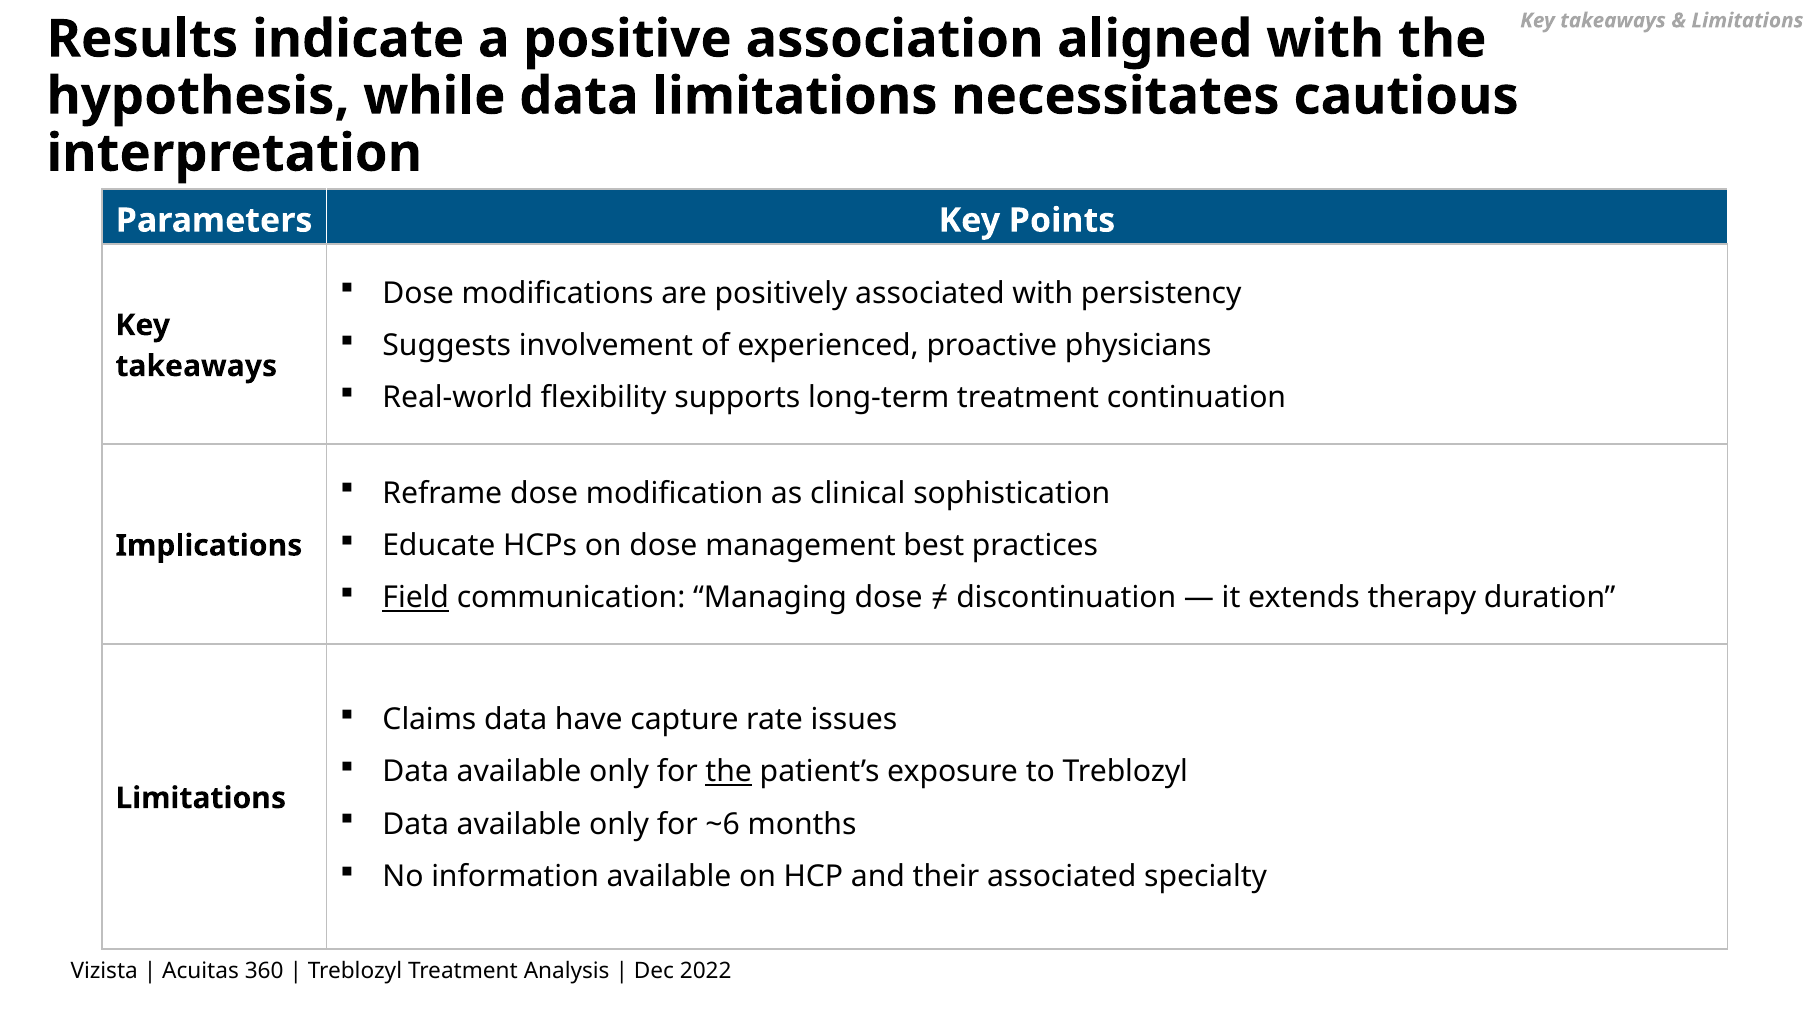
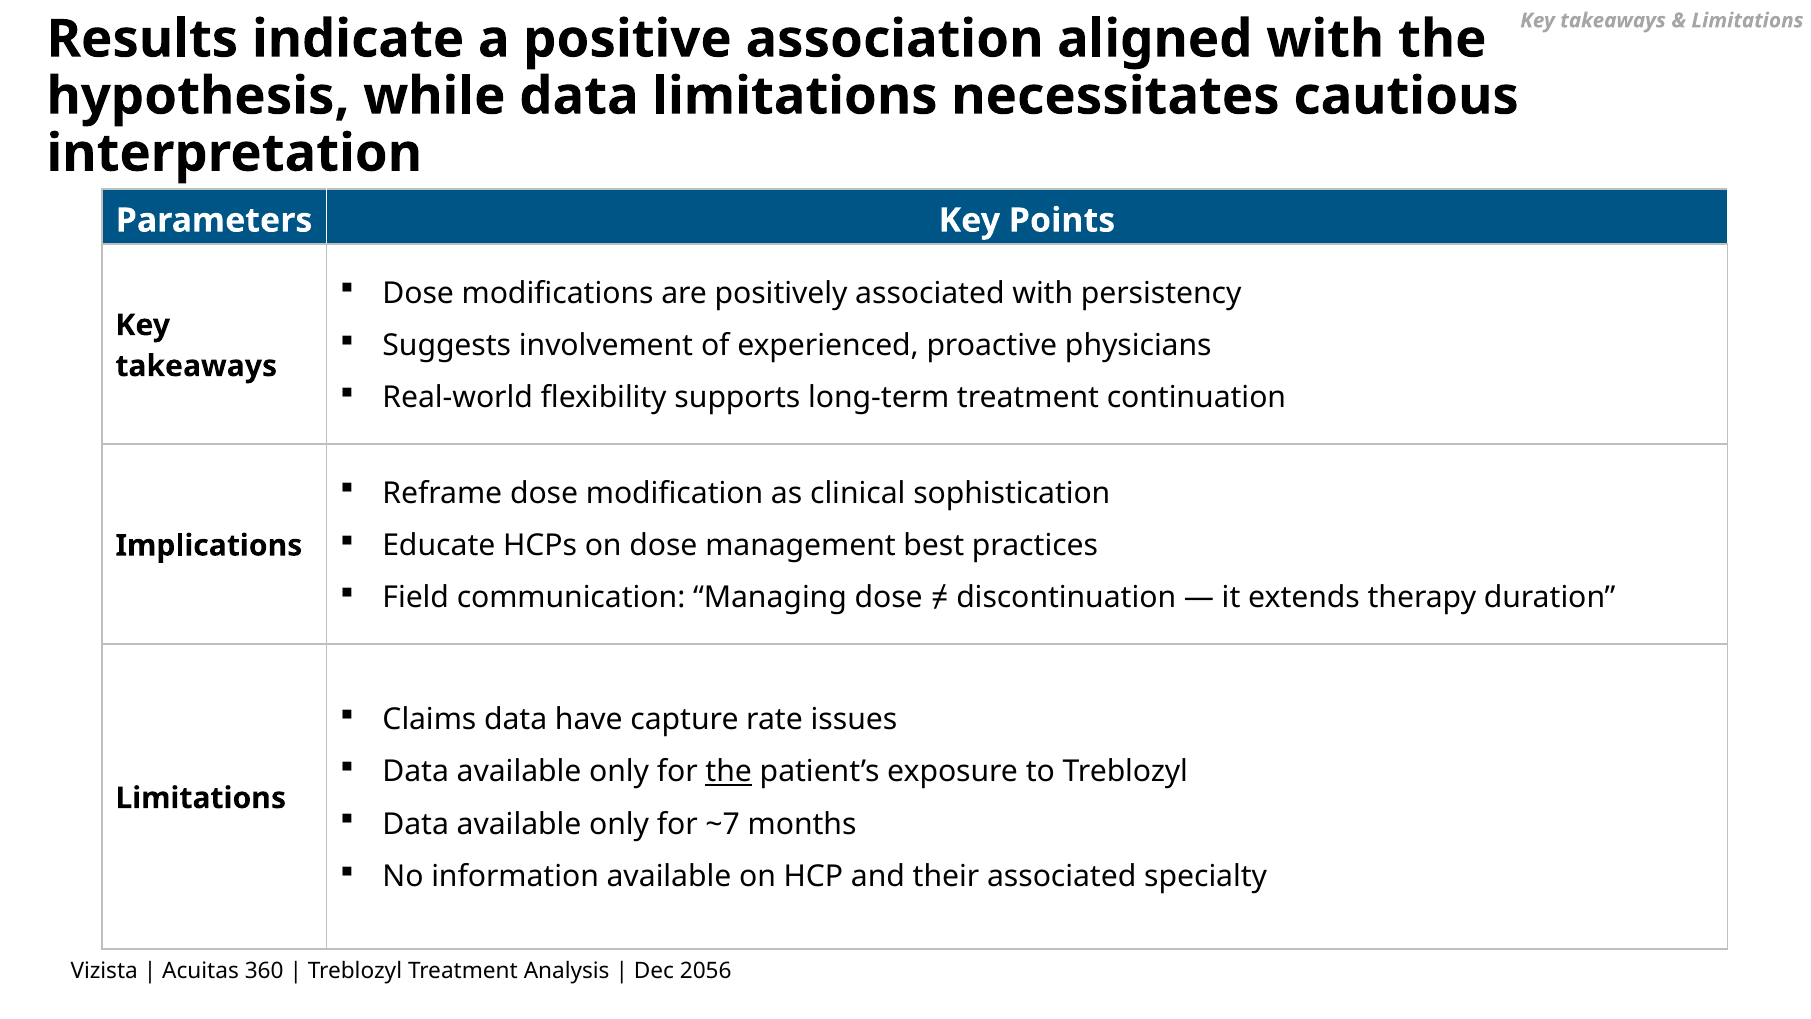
Field underline: present -> none (416, 598)
~6: ~6 -> ~7 (723, 824)
2022: 2022 -> 2056 (706, 971)
